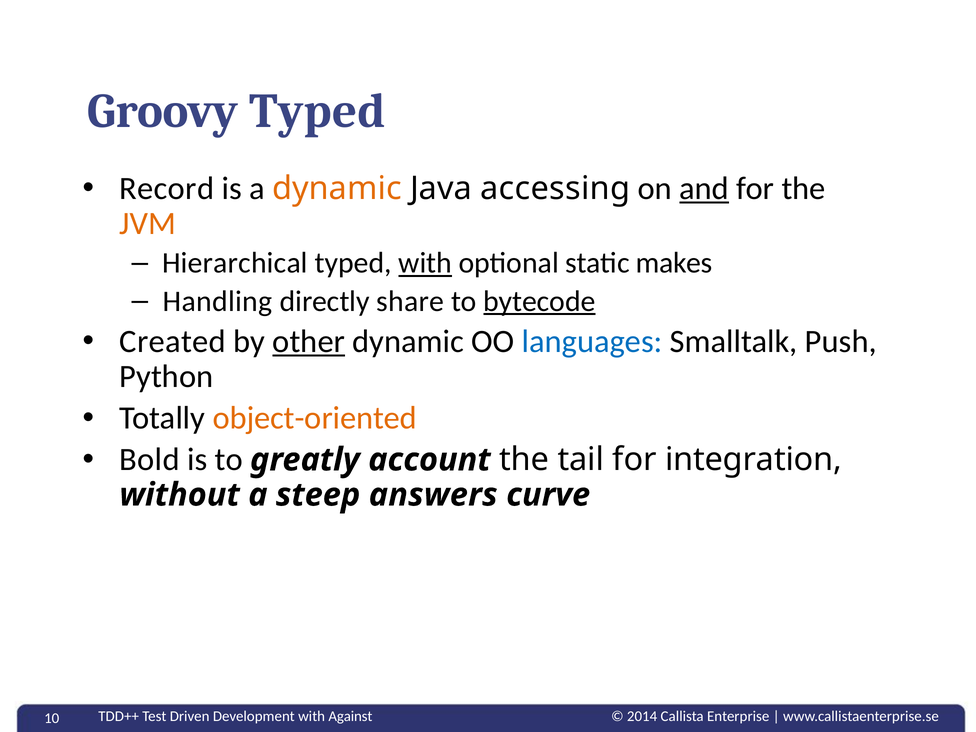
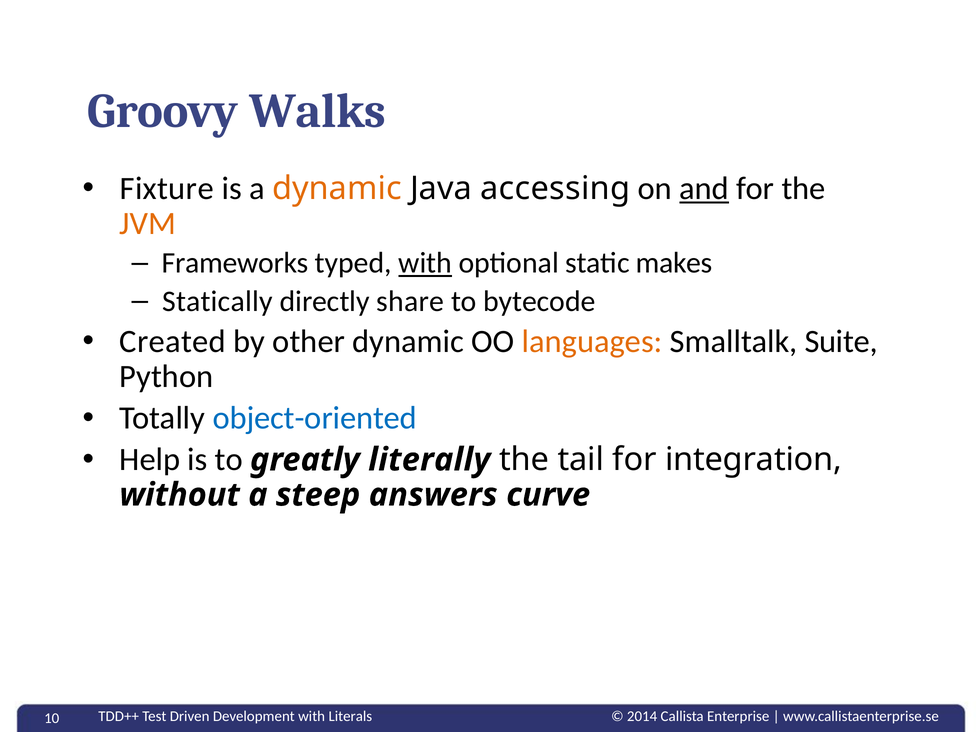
Groovy Typed: Typed -> Walks (318, 111)
Record: Record -> Fixture (167, 188)
Hierarchical: Hierarchical -> Frameworks (235, 263)
Handling: Handling -> Statically (217, 301)
bytecode underline: present -> none (539, 301)
other underline: present -> none (309, 341)
languages colour: blue -> orange (592, 341)
Push: Push -> Suite (841, 341)
object-oriented colour: orange -> blue (315, 418)
Bold: Bold -> Help (150, 460)
account: account -> literally (429, 460)
Against: Against -> Literals (350, 716)
